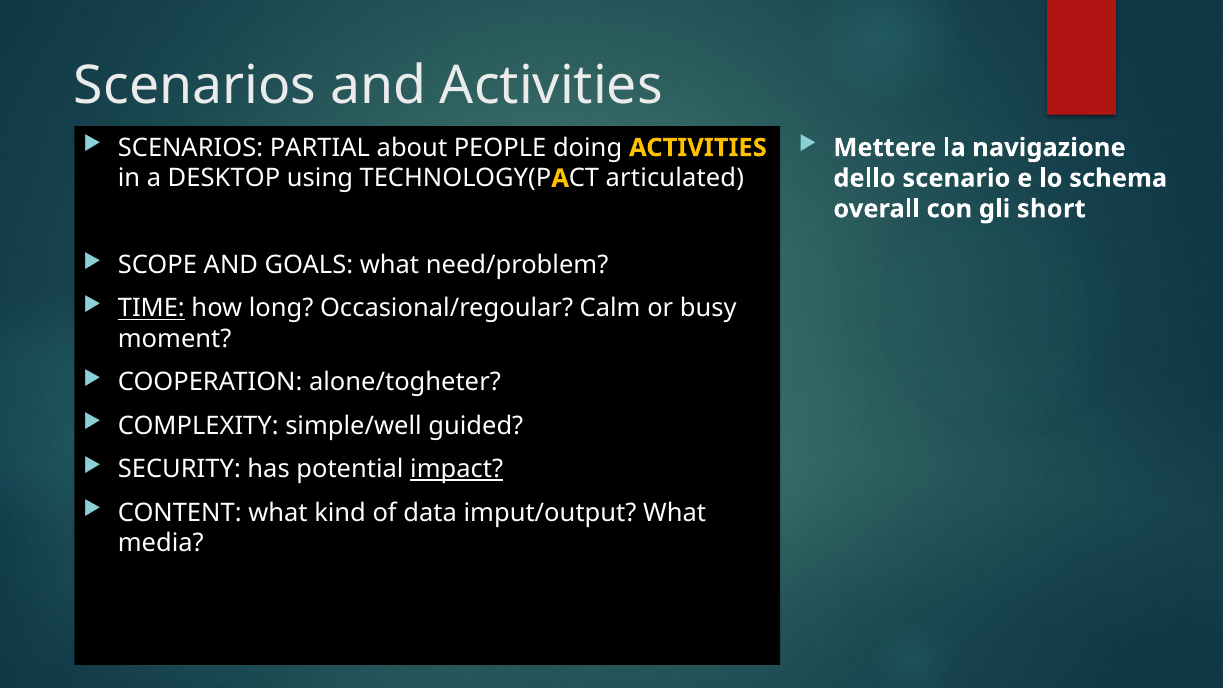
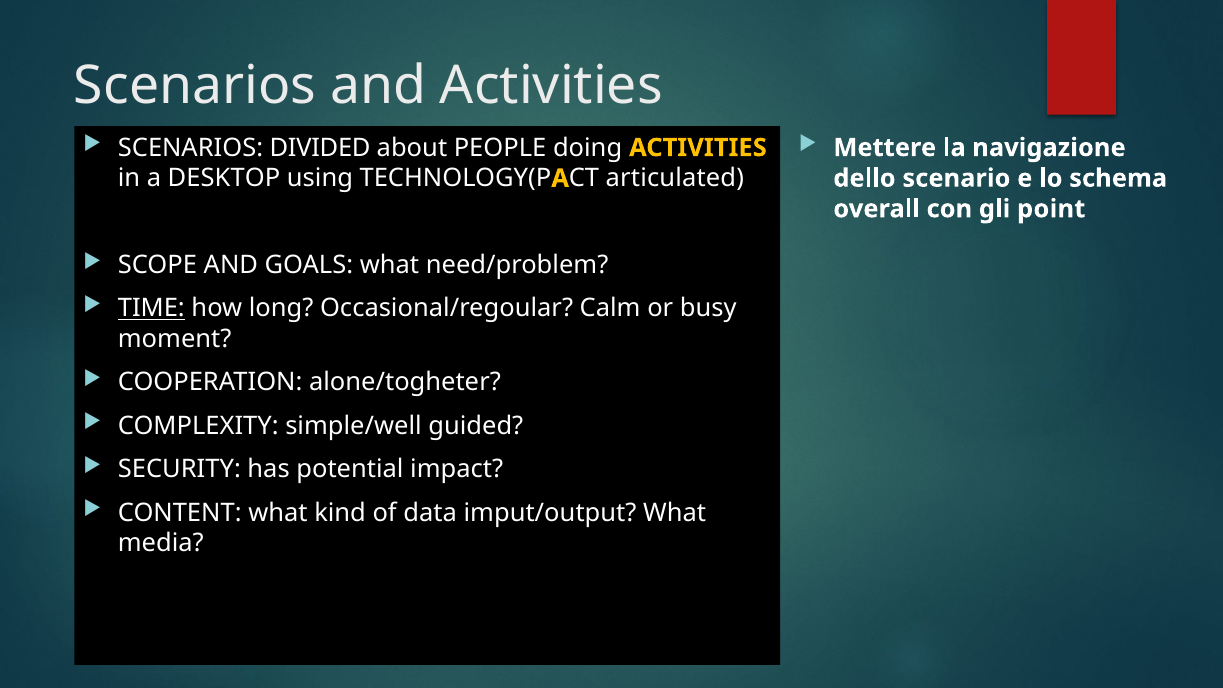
PARTIAL: PARTIAL -> DIVIDED (320, 148)
short: short -> point (1051, 209)
impact underline: present -> none (457, 469)
